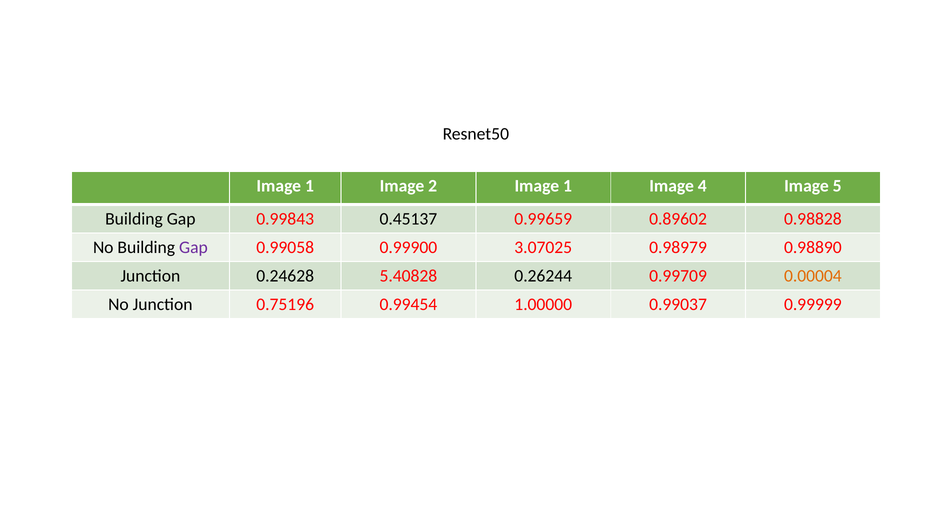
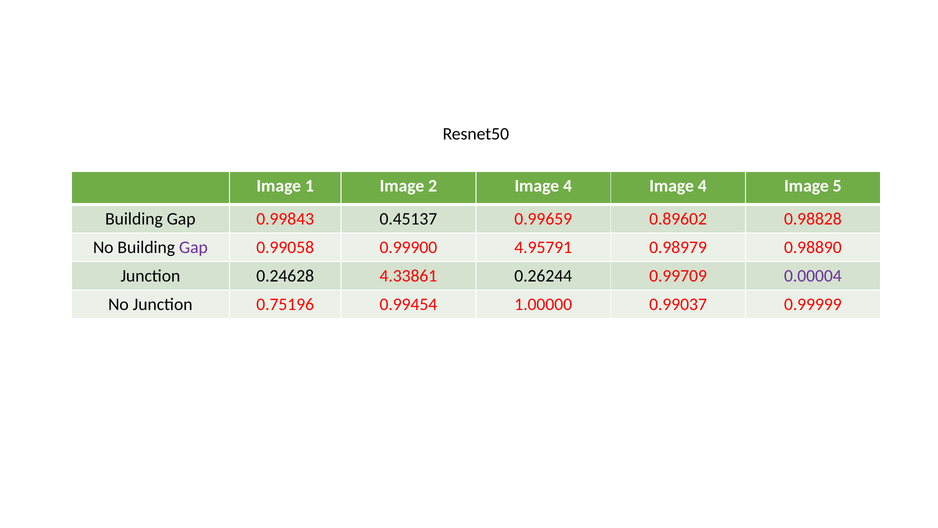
2 Image 1: 1 -> 4 (567, 186)
3.07025: 3.07025 -> 4.95791 (543, 247)
5.40828: 5.40828 -> 4.33861 (408, 276)
0.00004 colour: orange -> purple (813, 276)
